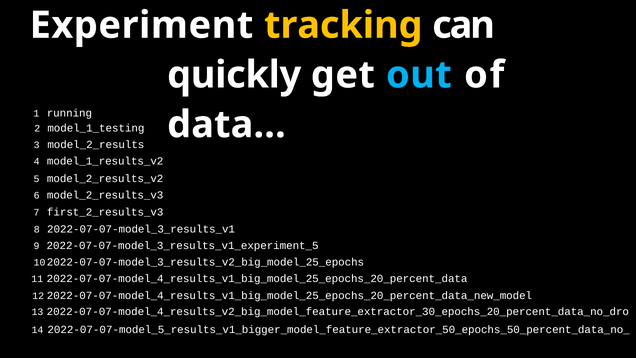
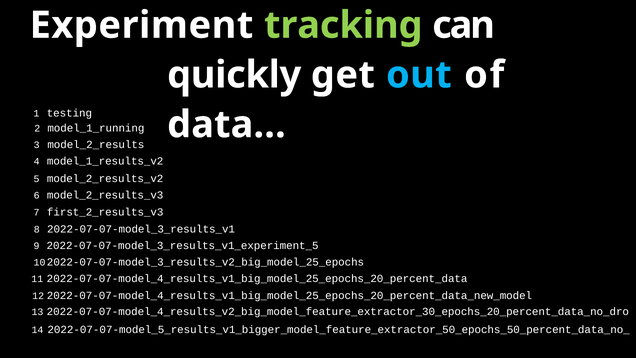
tracking colour: yellow -> light green (343, 25)
running: running -> testing (69, 113)
model_1_testing: model_1_testing -> model_1_running (96, 128)
